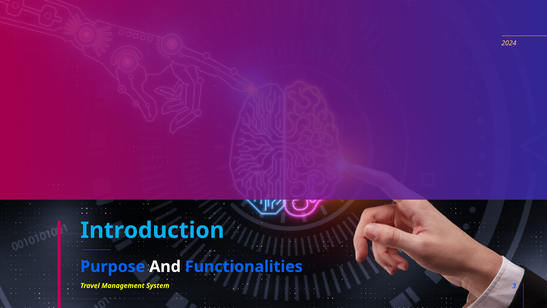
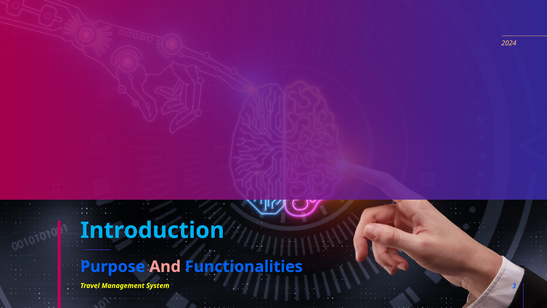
And colour: white -> pink (165, 266)
